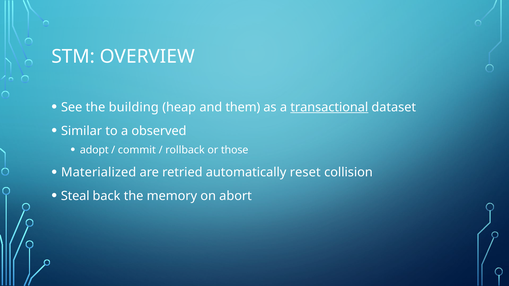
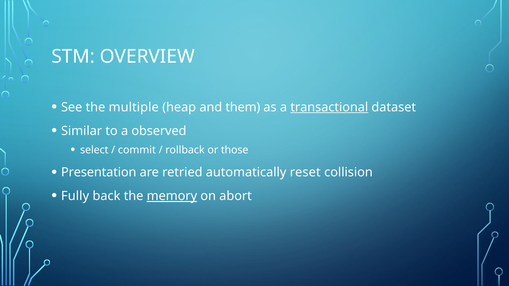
building: building -> multiple (134, 107)
adopt: adopt -> select (94, 150)
Materialized: Materialized -> Presentation (99, 173)
Steal: Steal -> Fully (75, 196)
memory underline: none -> present (172, 196)
